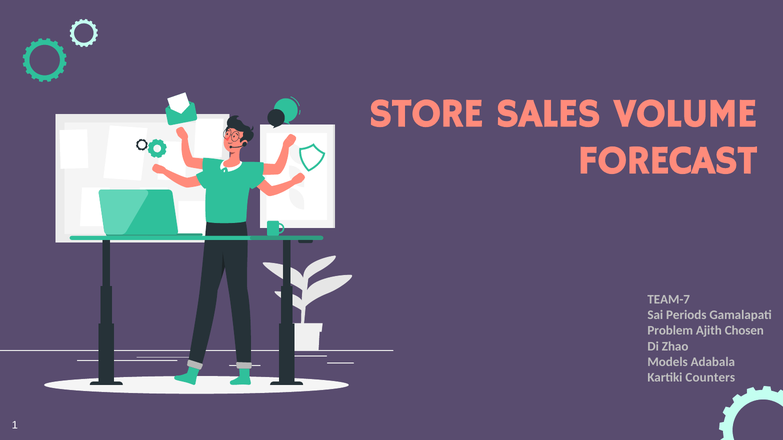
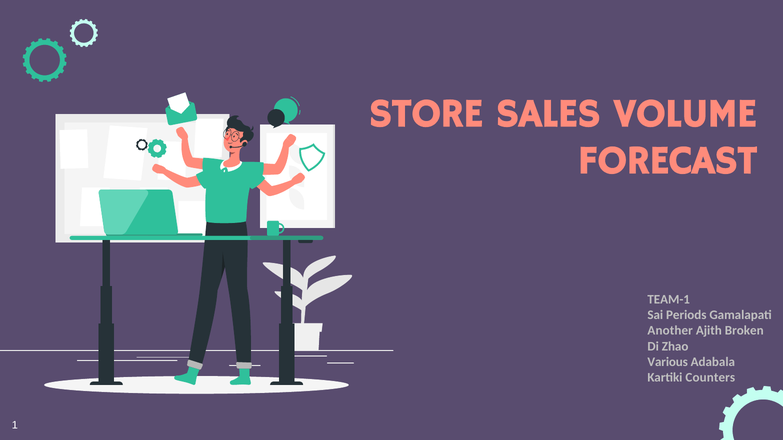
TEAM-7: TEAM-7 -> TEAM-1 (669, 300)
Problem: Problem -> Another (670, 331)
Chosen: Chosen -> Broken (744, 331)
Models: Models -> Various (668, 362)
